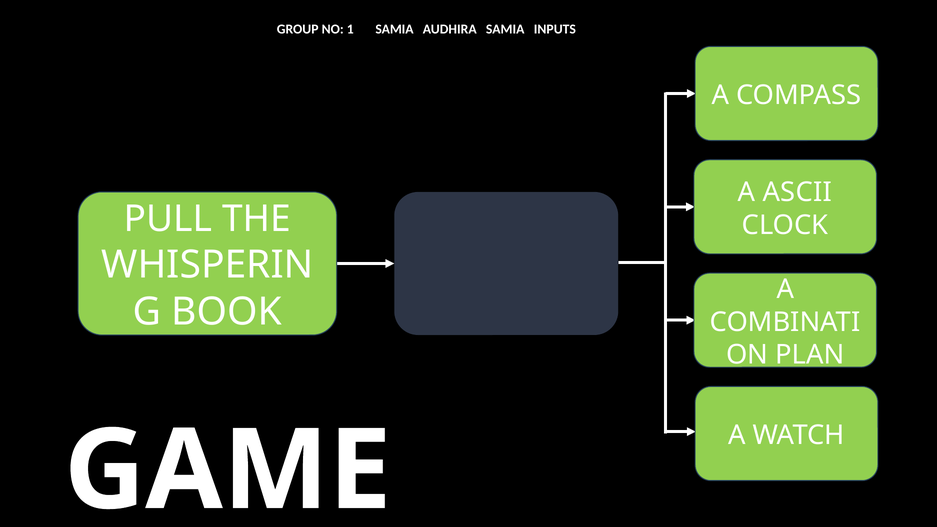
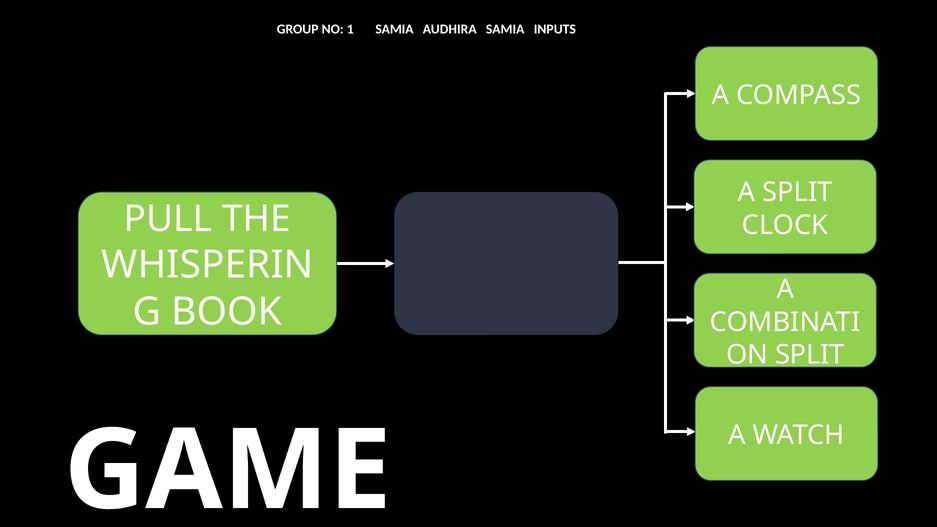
A ASCII: ASCII -> SPLIT (797, 192)
PLAN: PLAN -> SPLIT (810, 355)
